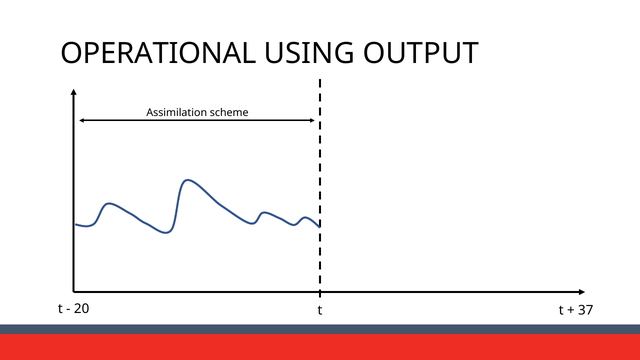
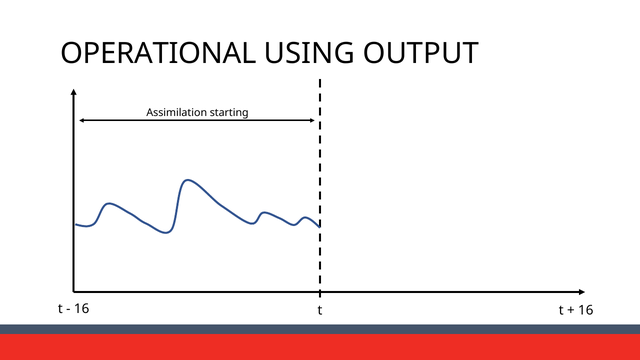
scheme: scheme -> starting (229, 113)
20: 20 -> 16 (82, 309)
37: 37 -> 16 (586, 310)
